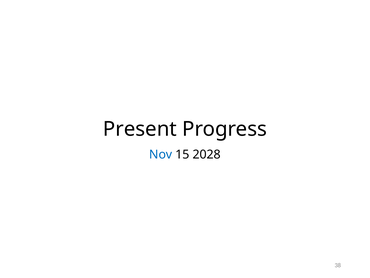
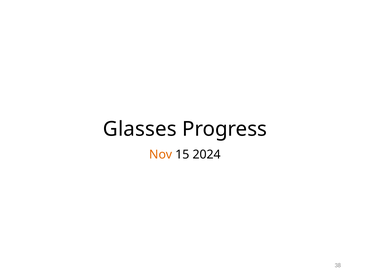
Present: Present -> Glasses (140, 129)
Nov colour: blue -> orange (161, 154)
2028: 2028 -> 2024 (207, 154)
